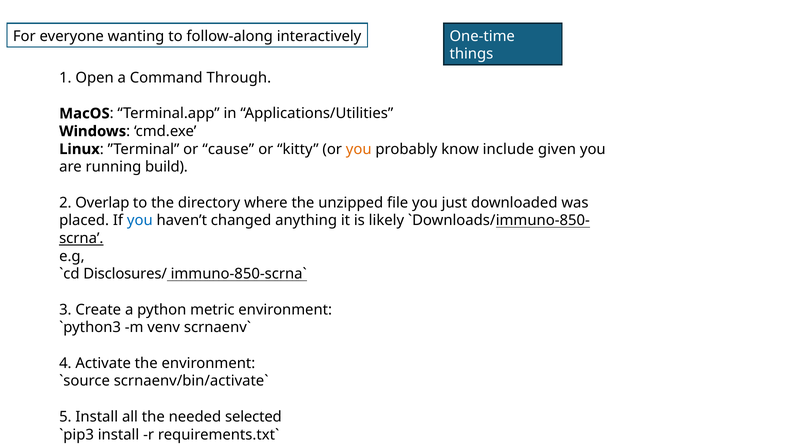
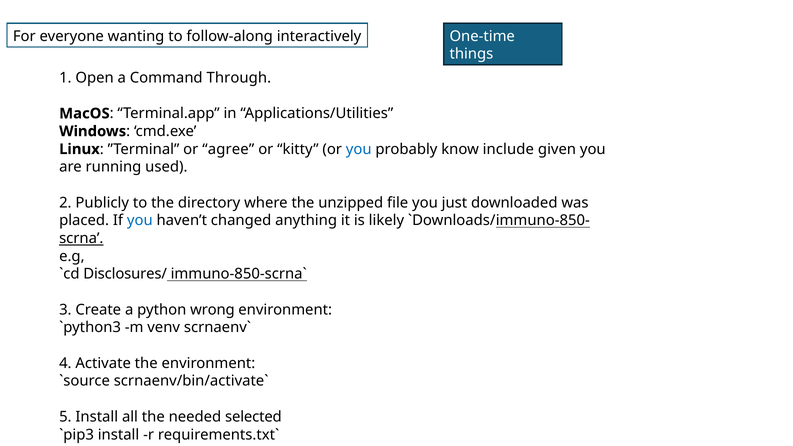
cause: cause -> agree (228, 149)
you colour: orange -> blue (359, 149)
build: build -> used (166, 167)
Overlap: Overlap -> Publicly (102, 203)
metric: metric -> wrong (212, 310)
